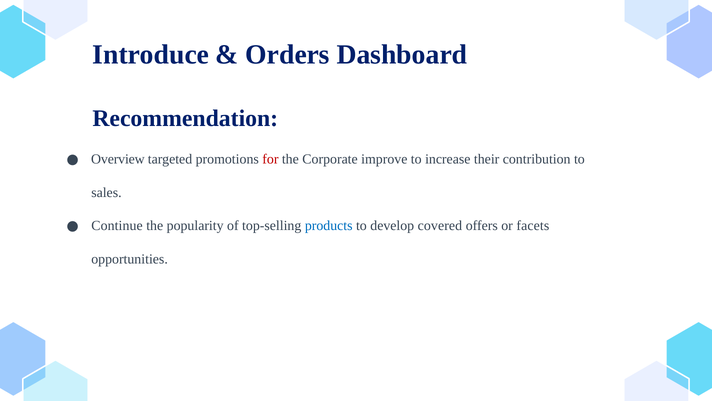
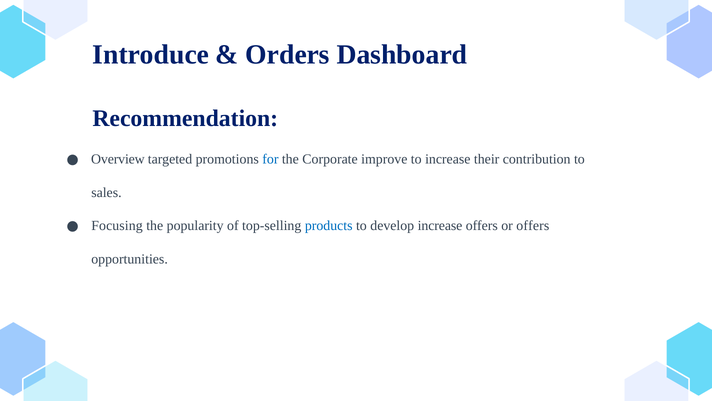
for colour: red -> blue (270, 159)
Continue: Continue -> Focusing (117, 226)
develop covered: covered -> increase (440, 226)
or facets: facets -> offers (533, 226)
